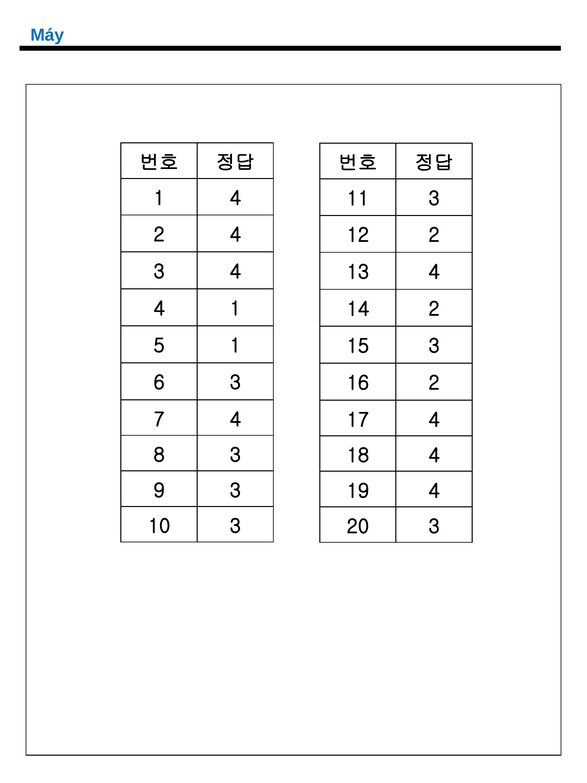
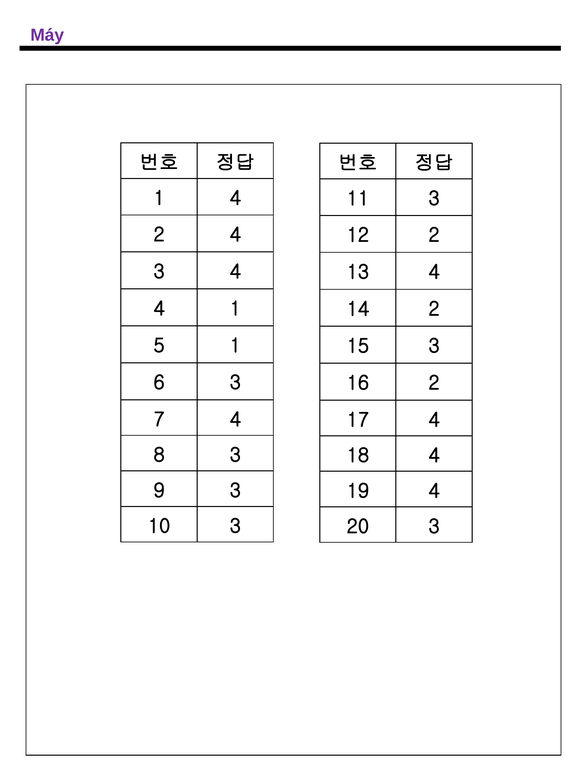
Máy colour: blue -> purple (47, 35)
